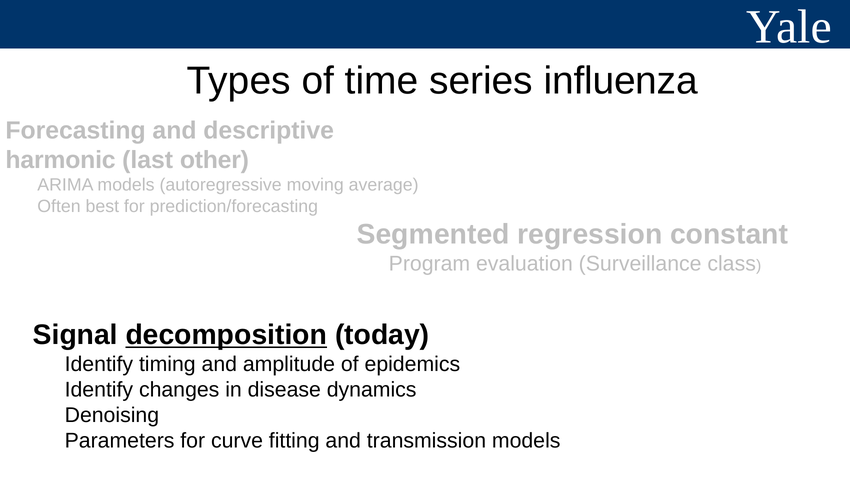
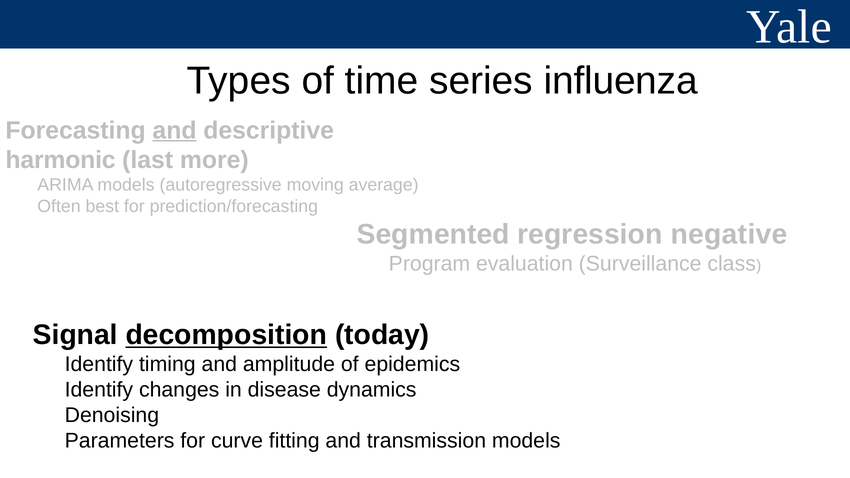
and underline: none -> present (175, 130)
other: other -> more (214, 160)
constant: constant -> negative (729, 235)
